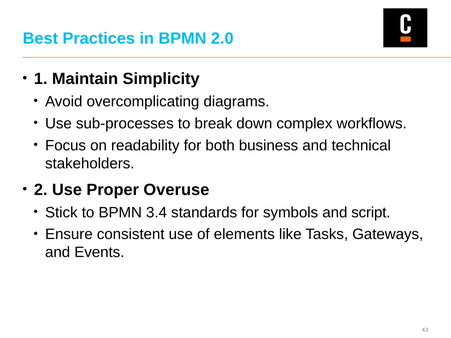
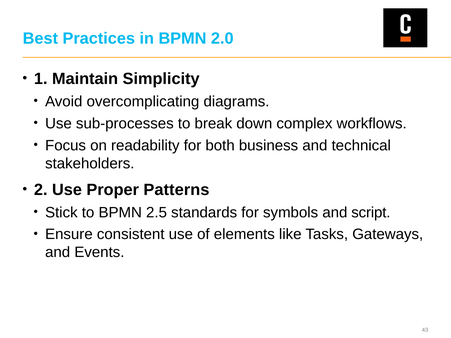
Overuse: Overuse -> Patterns (176, 190)
3.4: 3.4 -> 2.5 (157, 213)
